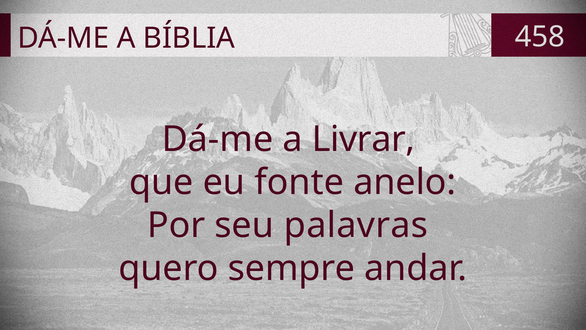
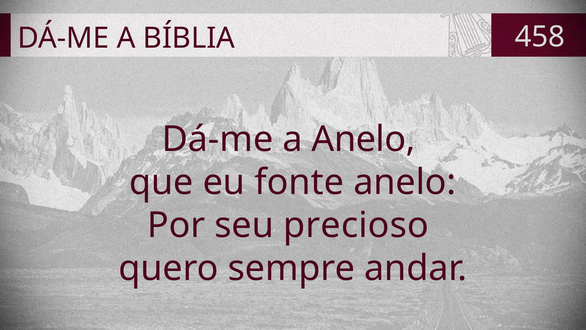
a Livrar: Livrar -> Anelo (363, 139)
palavras: palavras -> precioso (356, 225)
